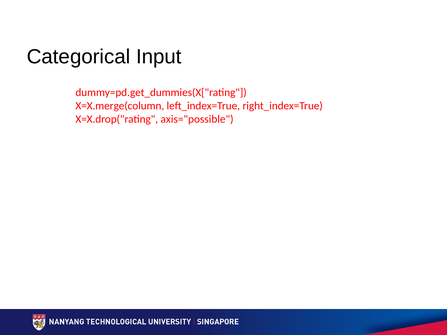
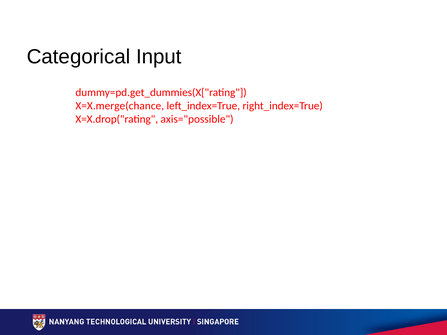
X=X.merge(column: X=X.merge(column -> X=X.merge(chance (120, 106)
